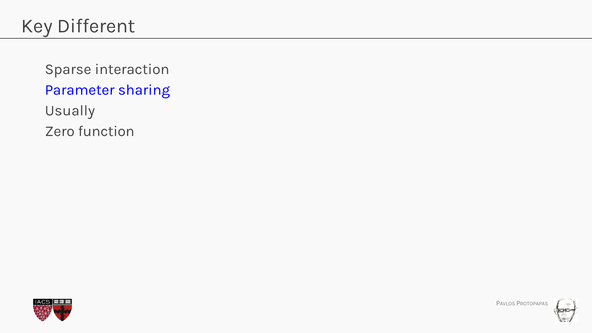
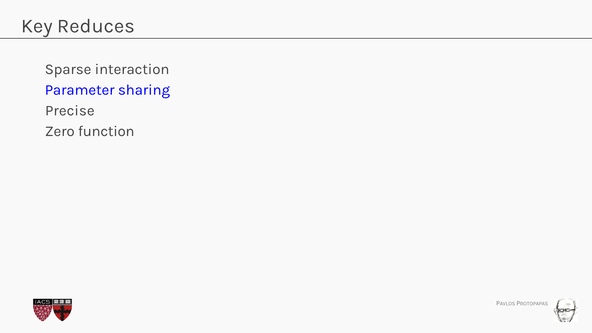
Different: Different -> Reduces (96, 26)
Usually: Usually -> Precise (70, 111)
